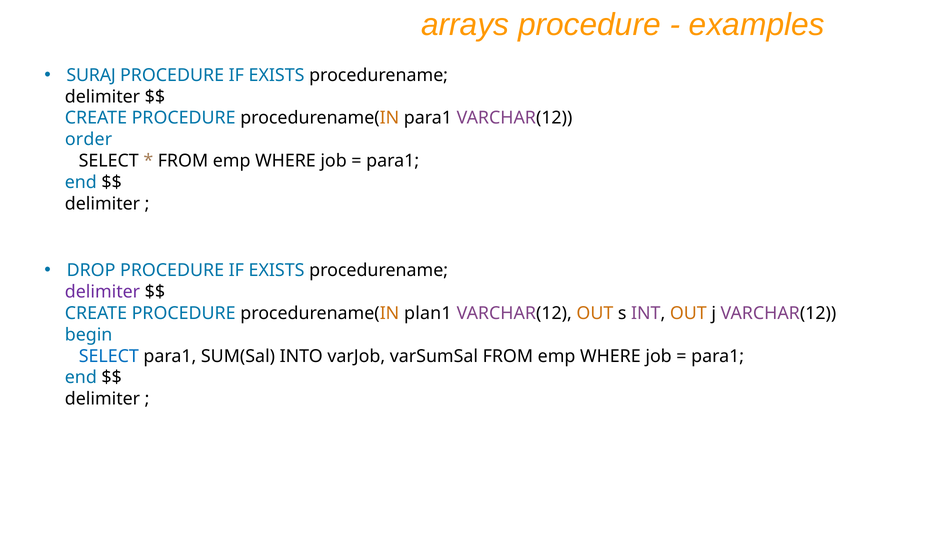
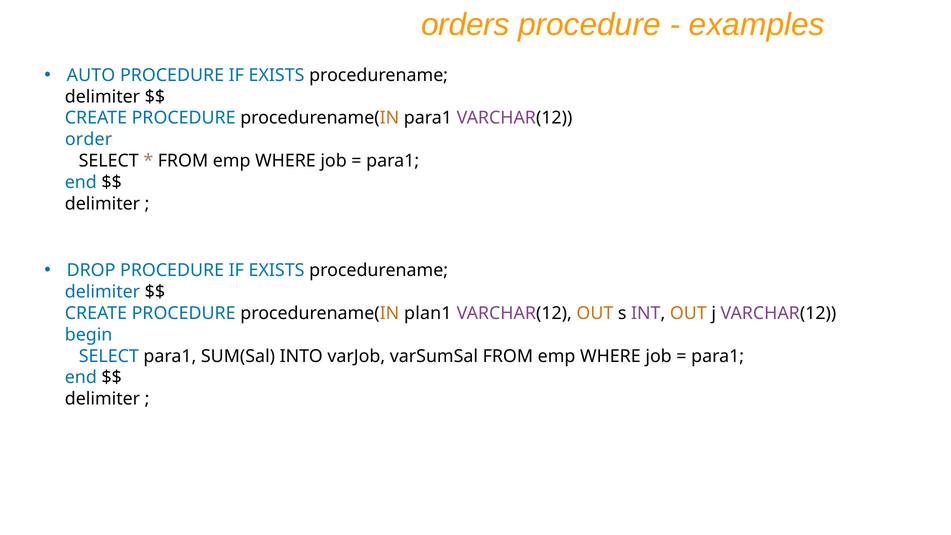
arrays: arrays -> orders (465, 25)
SURAJ: SURAJ -> AUTO (91, 75)
delimiter colour: purple -> blue (102, 292)
